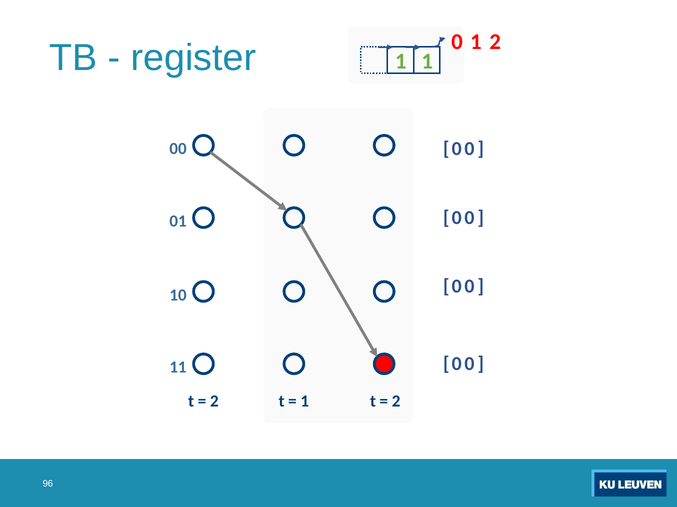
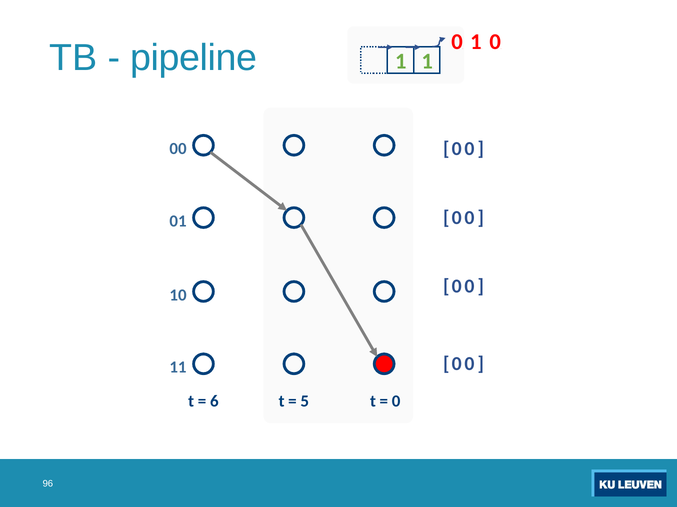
2: 2 -> 0 (495, 42)
register: register -> pipeline (194, 58)
2: 2 -> 6 (214, 402)
1: 1 -> 5 (305, 402)
2: 2 -> 0 (396, 402)
